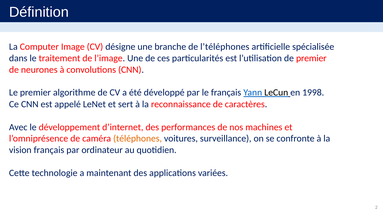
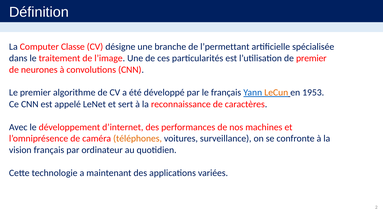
Image: Image -> Classe (73, 47)
l’téléphones: l’téléphones -> l’permettant (225, 47)
LeCun colour: black -> orange (276, 93)
1998: 1998 -> 1953 (313, 93)
